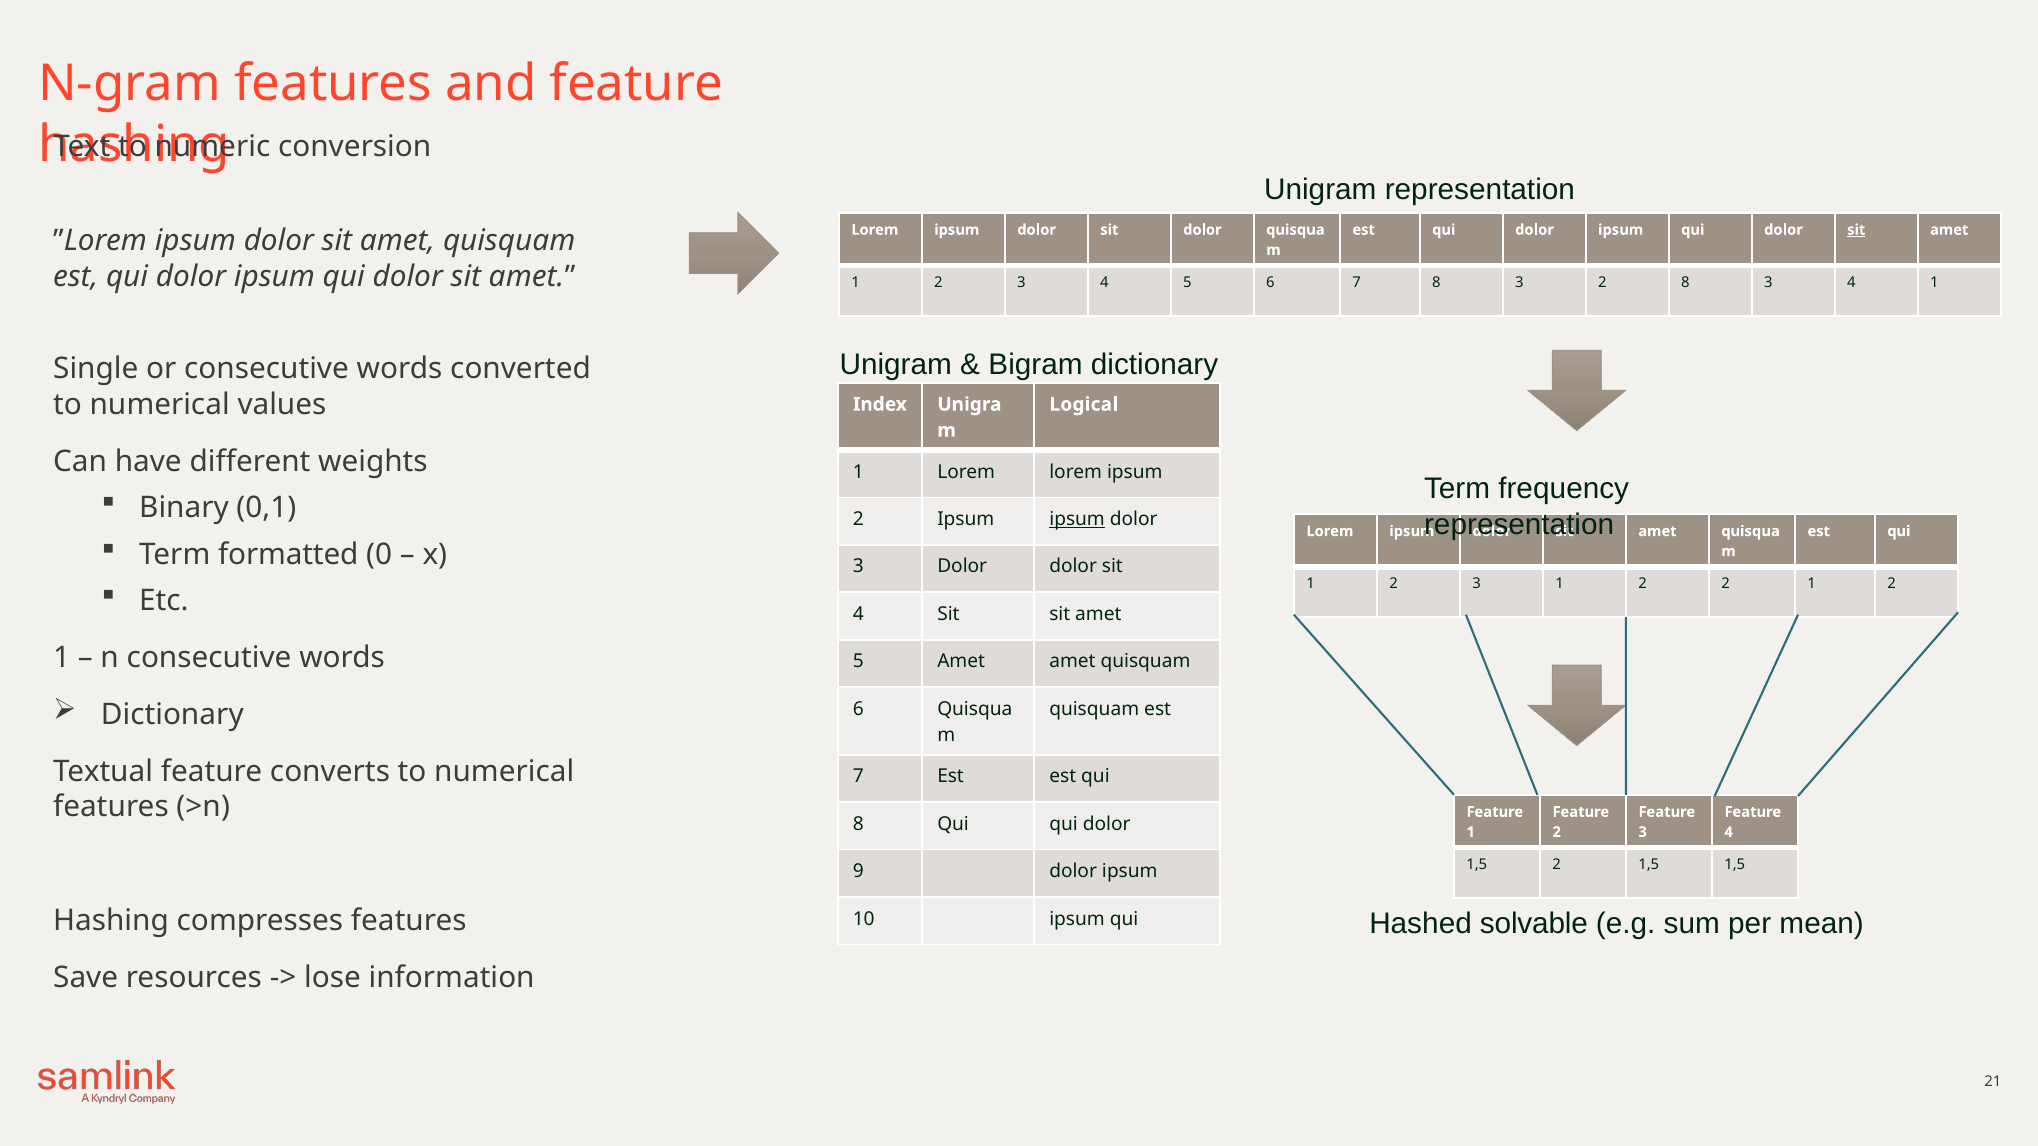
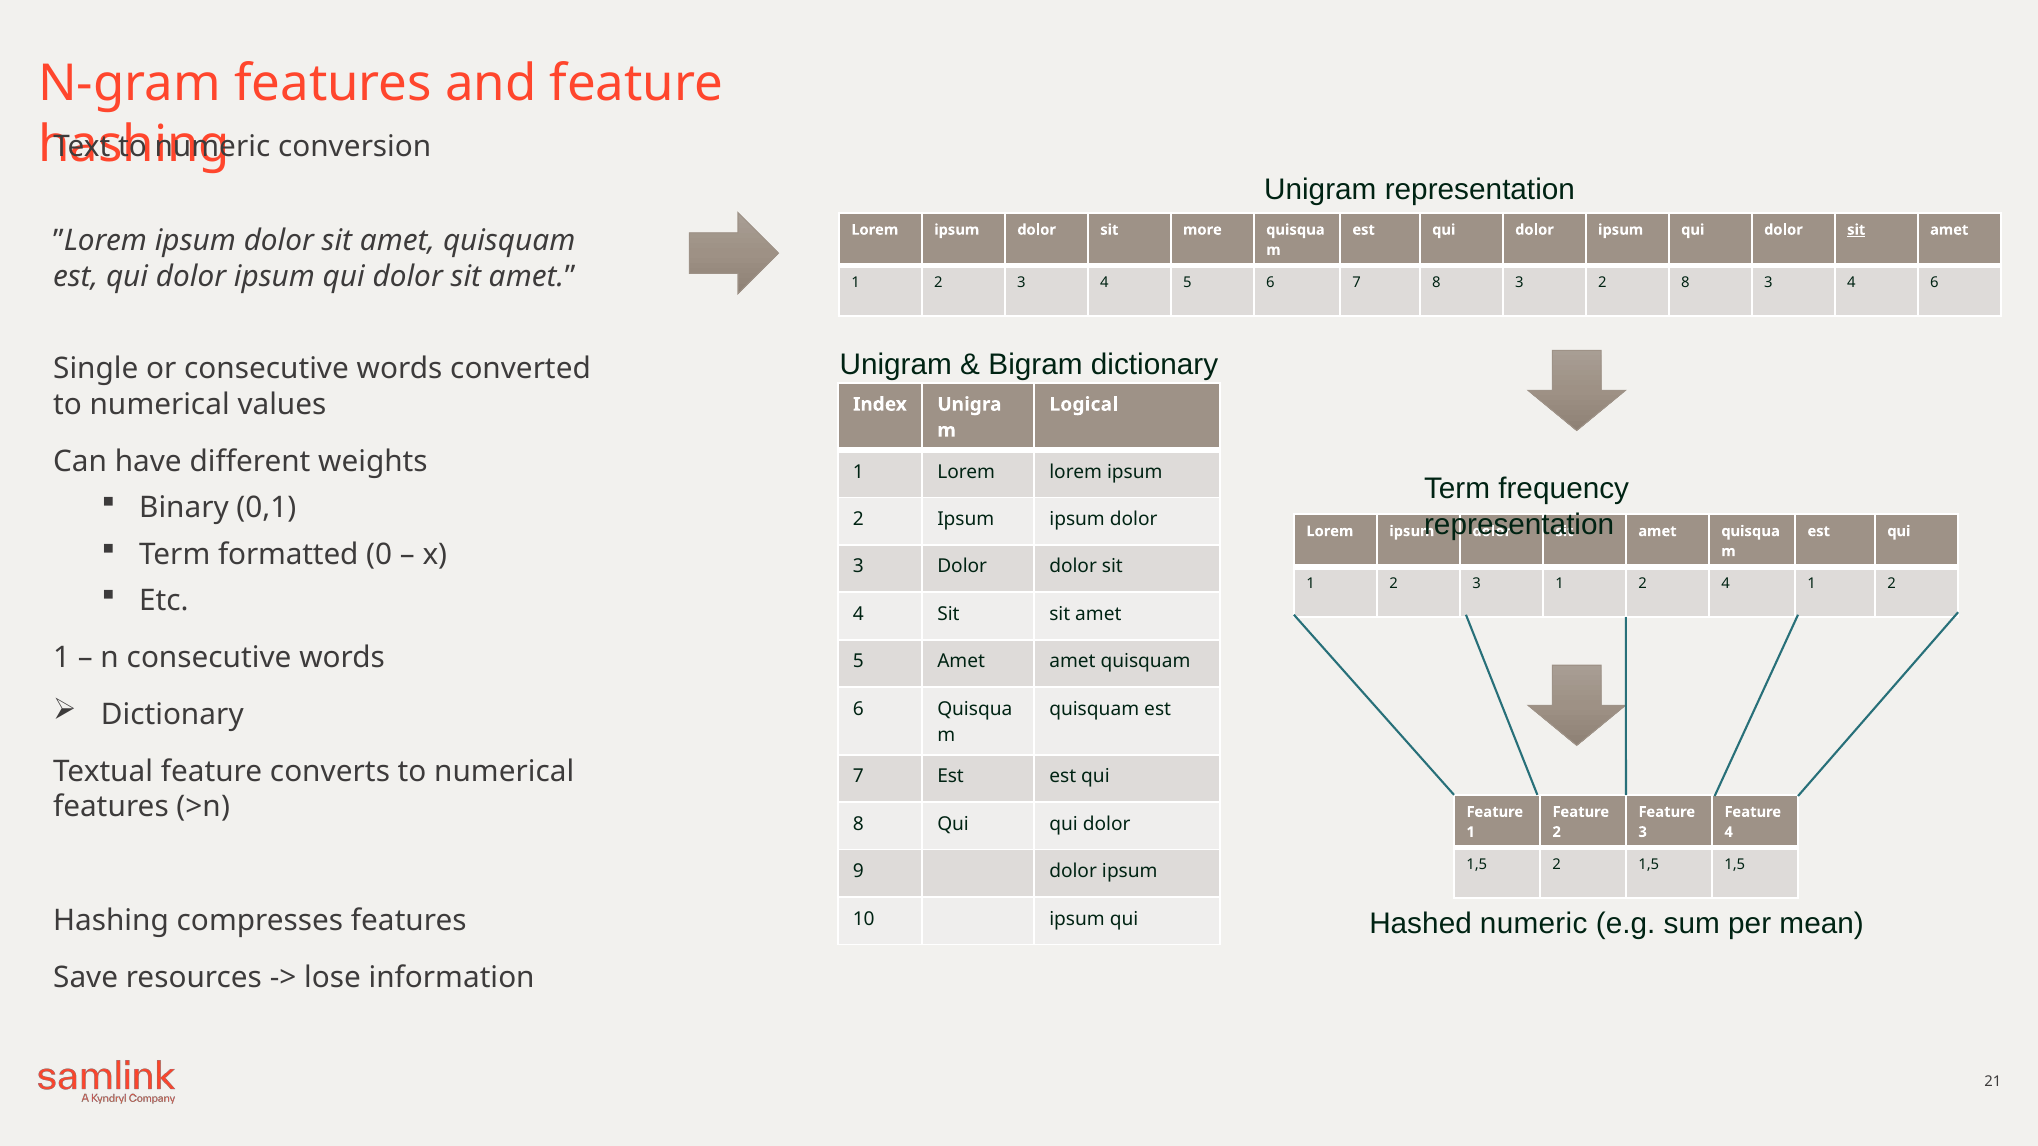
sit dolor: dolor -> more (1202, 230)
4 1: 1 -> 6 (1934, 282)
ipsum underline: present -> none (1077, 519)
2 2: 2 -> 4 (1726, 584)
Hashed solvable: solvable -> numeric (1534, 924)
